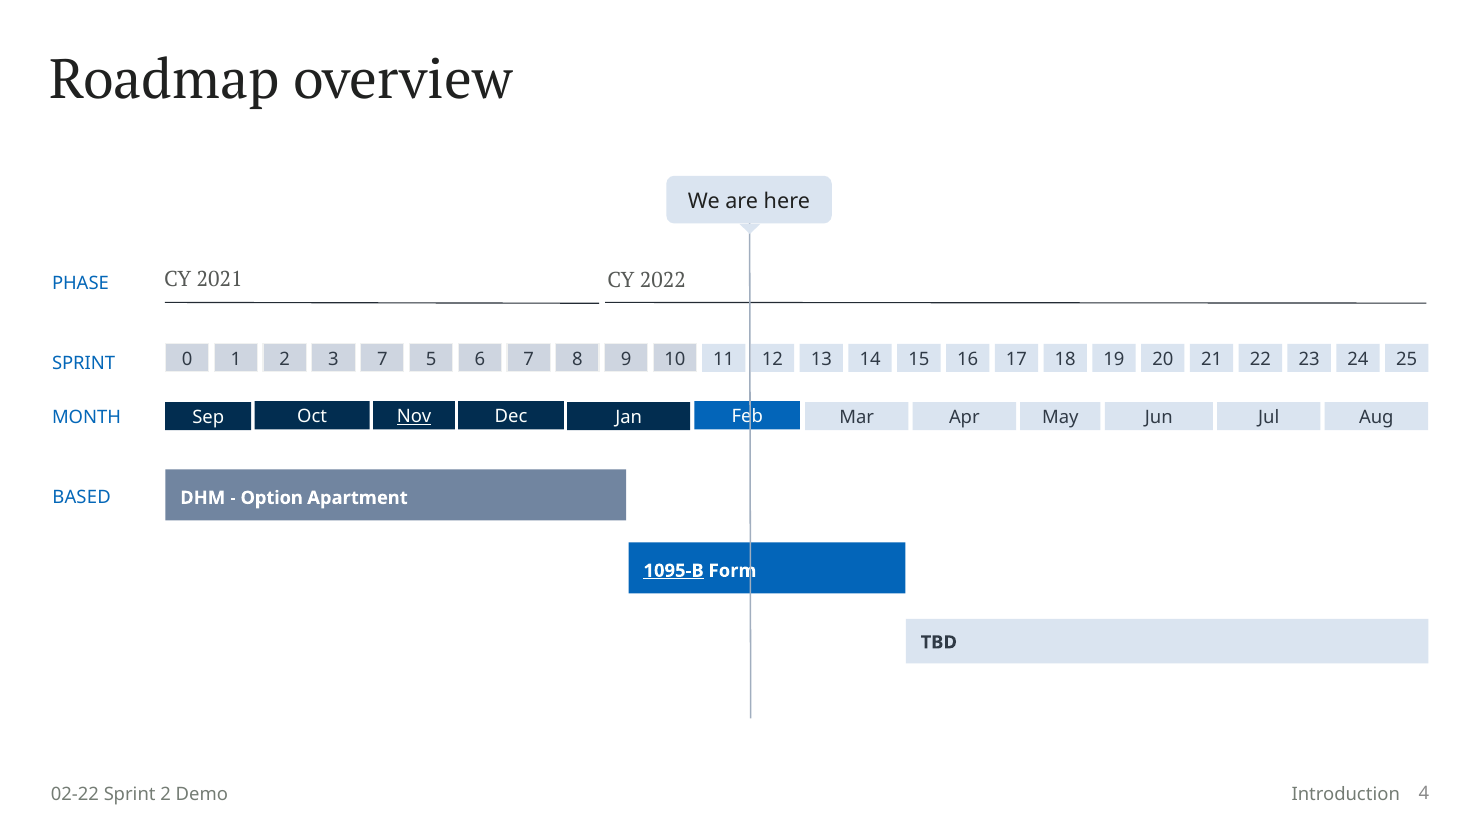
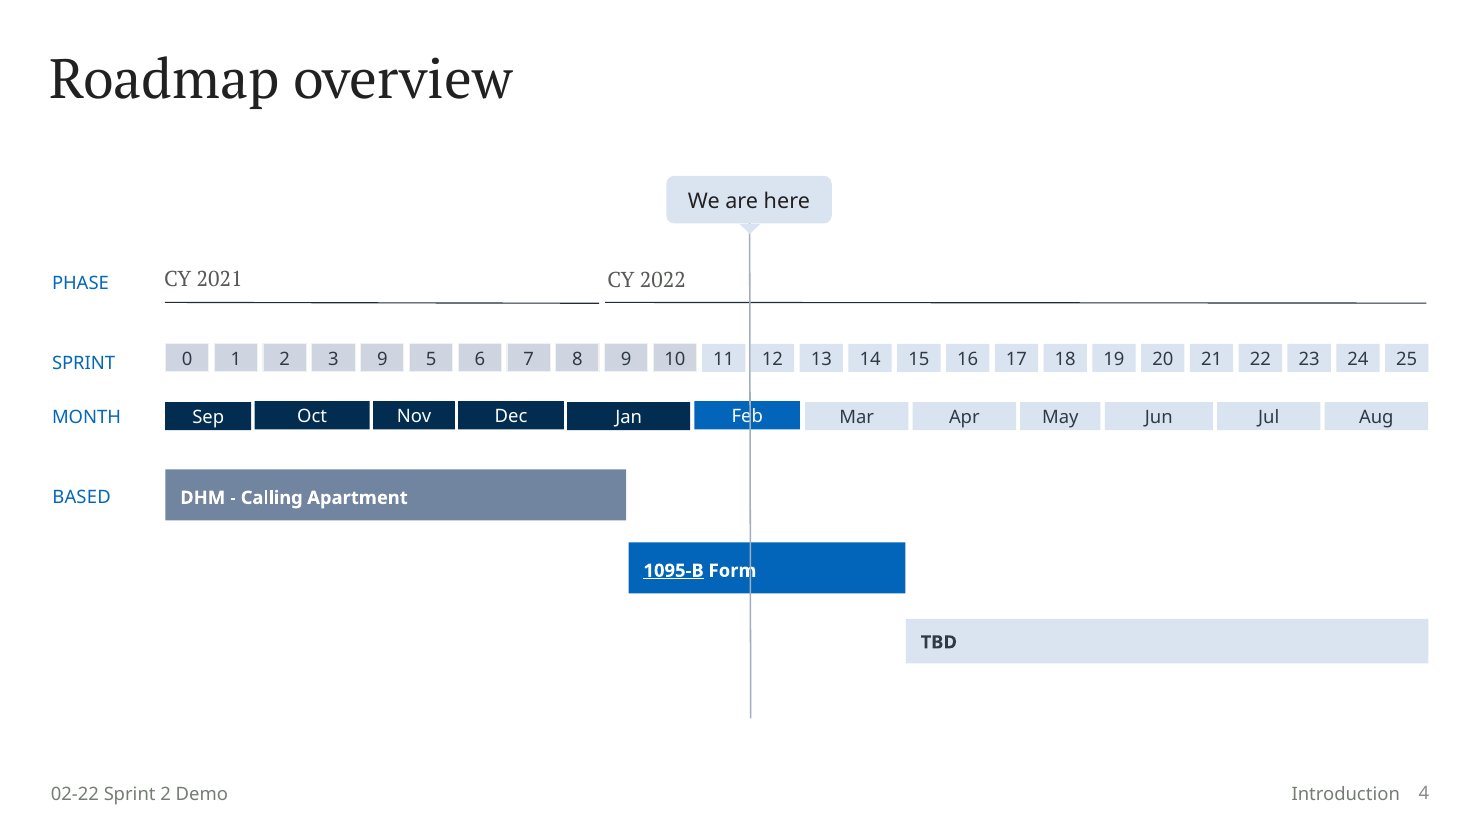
3 7: 7 -> 9 (382, 359)
Nov underline: present -> none (414, 417)
Option: Option -> Calling (272, 498)
